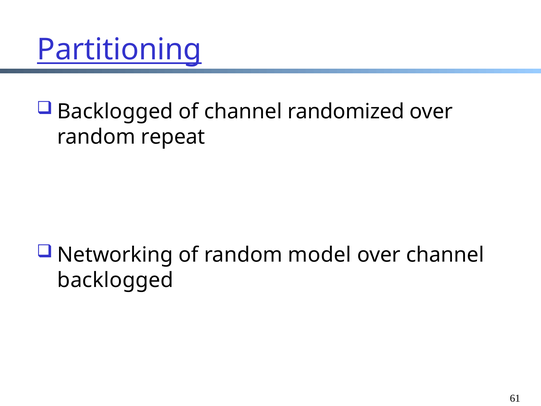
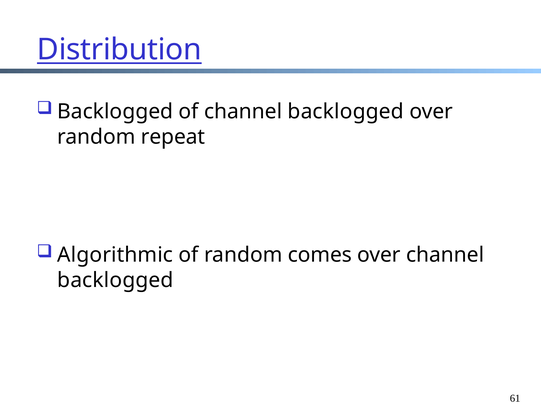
Partitioning: Partitioning -> Distribution (119, 49)
of channel randomized: randomized -> backlogged (346, 111)
Networking: Networking -> Algorithmic (115, 255)
model: model -> comes (320, 255)
